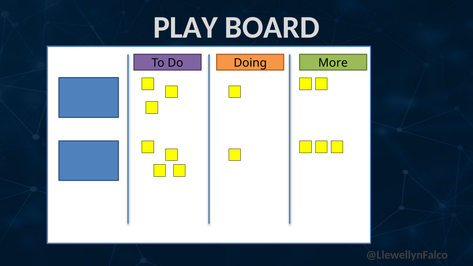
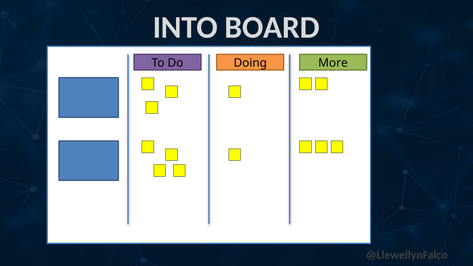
PLAY: PLAY -> INTO (185, 27)
